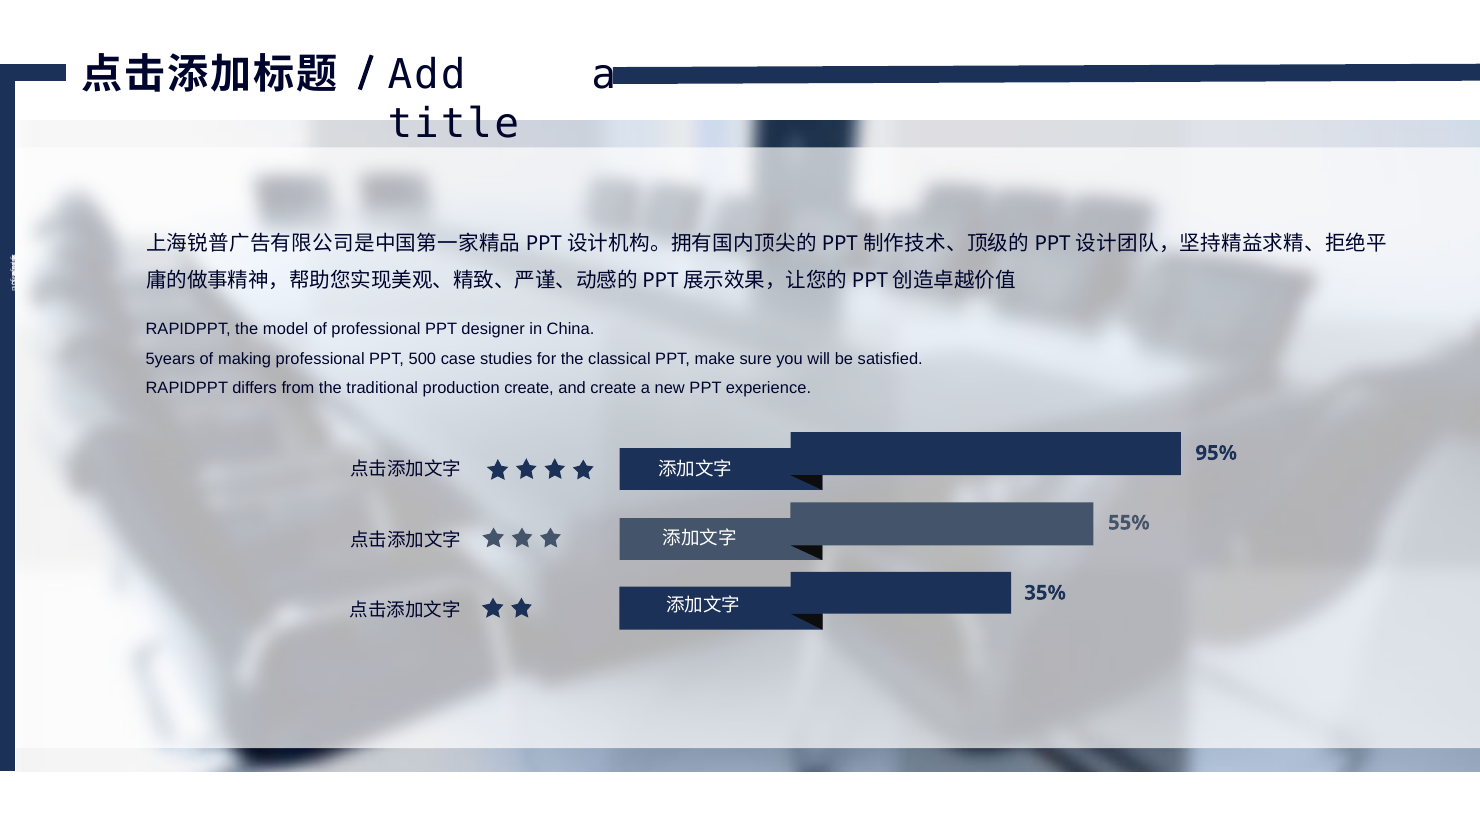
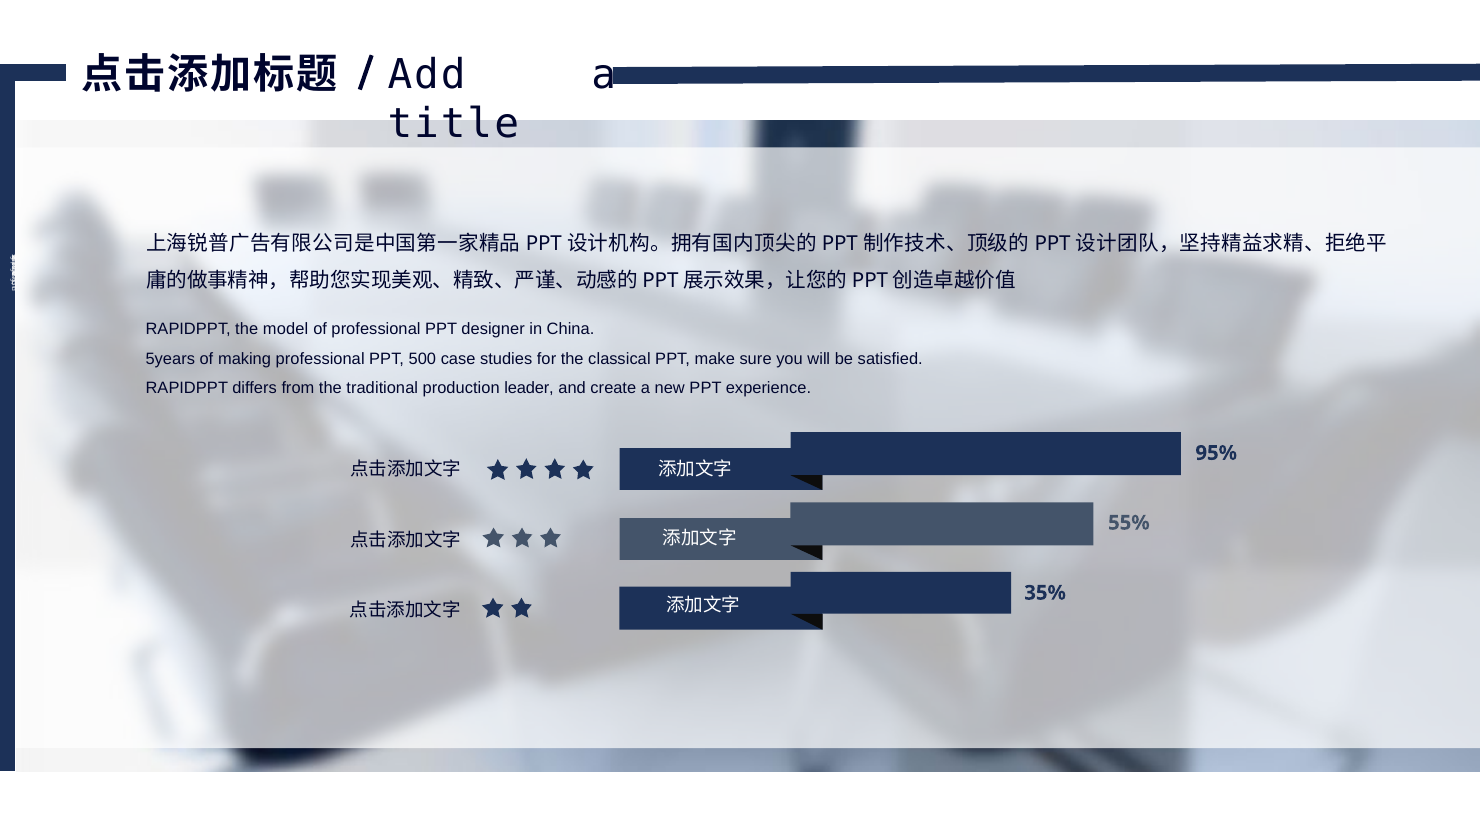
production create: create -> leader (529, 389)
